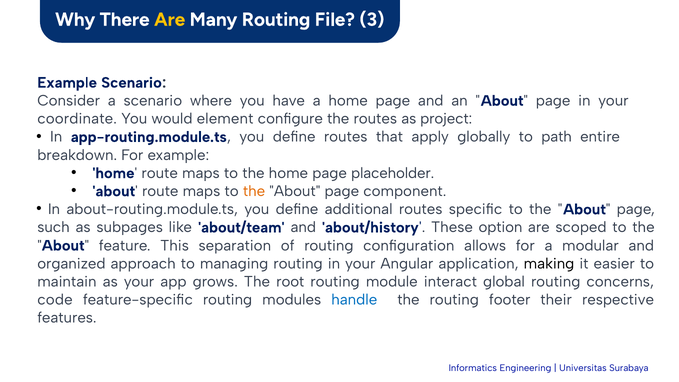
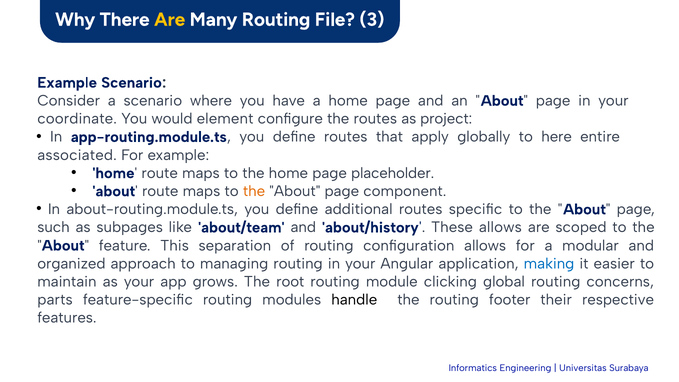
path: path -> here (557, 137)
breakdown: breakdown -> associated (77, 155)
These option: option -> allows (500, 227)
making colour: black -> blue (549, 264)
interact: interact -> clicking (450, 282)
code: code -> parts (55, 300)
handle colour: blue -> black (354, 300)
